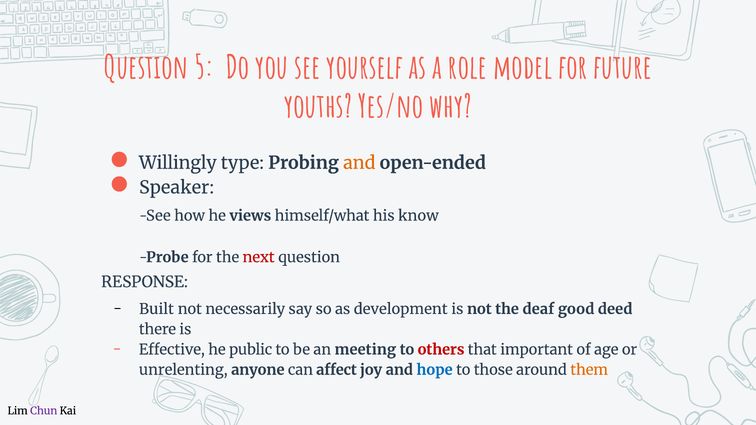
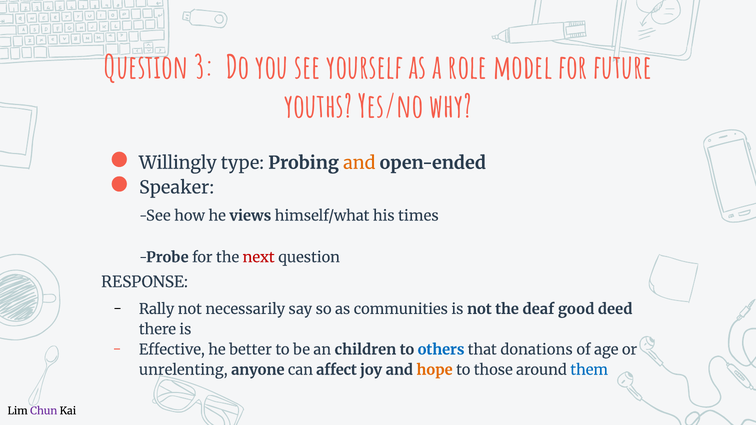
5: 5 -> 3 (204, 68)
know: know -> times (418, 216)
Built: Built -> Rally (157, 309)
development: development -> communities (401, 309)
public: public -> better (251, 350)
meeting: meeting -> children (365, 350)
others colour: red -> blue (441, 350)
important: important -> donations (537, 350)
hope colour: blue -> orange (435, 370)
them colour: orange -> blue (589, 370)
